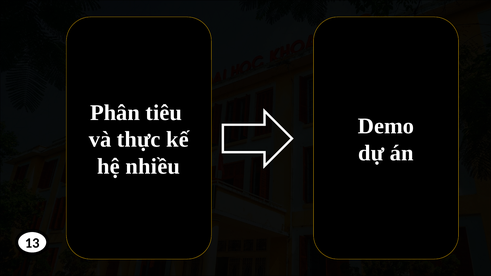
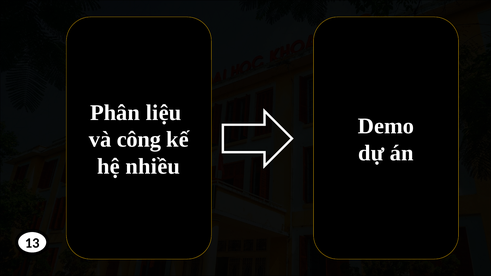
tiêu: tiêu -> liệu (164, 113)
thực: thực -> công (139, 140)
